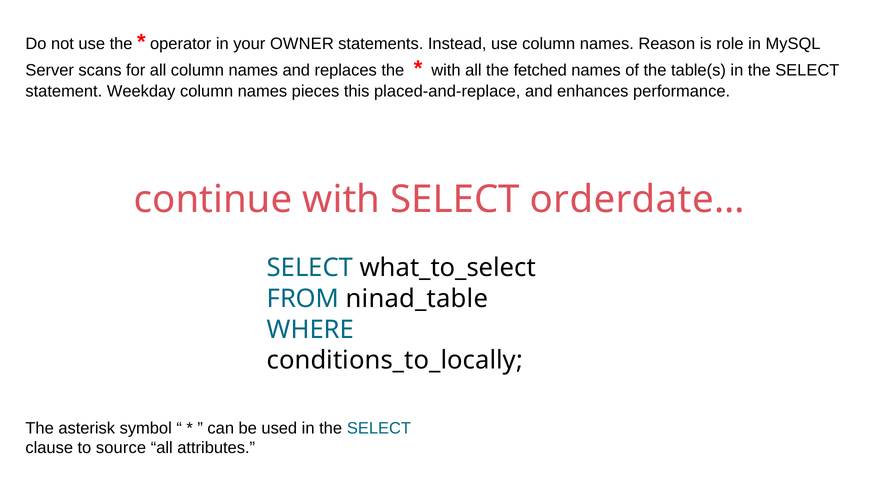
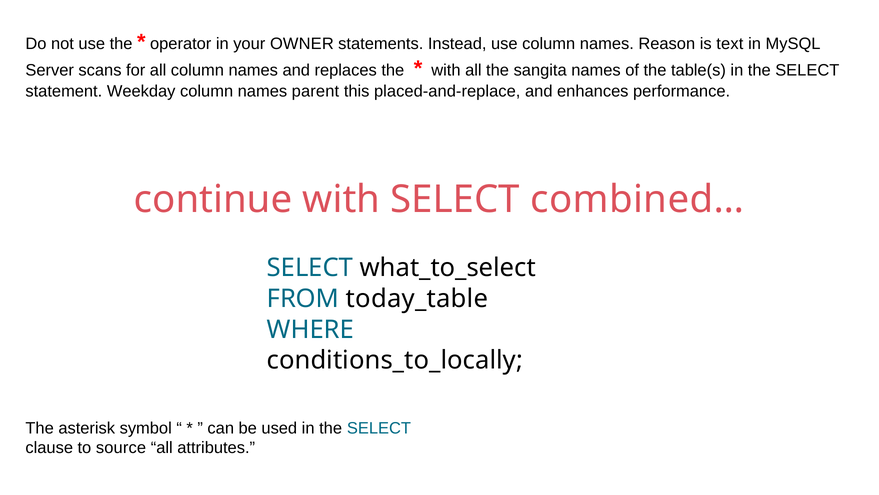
role: role -> text (730, 44)
fetched: fetched -> sangita (540, 70)
pieces: pieces -> parent (315, 91)
orderdate…: orderdate… -> combined… (637, 199)
ninad_table: ninad_table -> today_table (417, 298)
